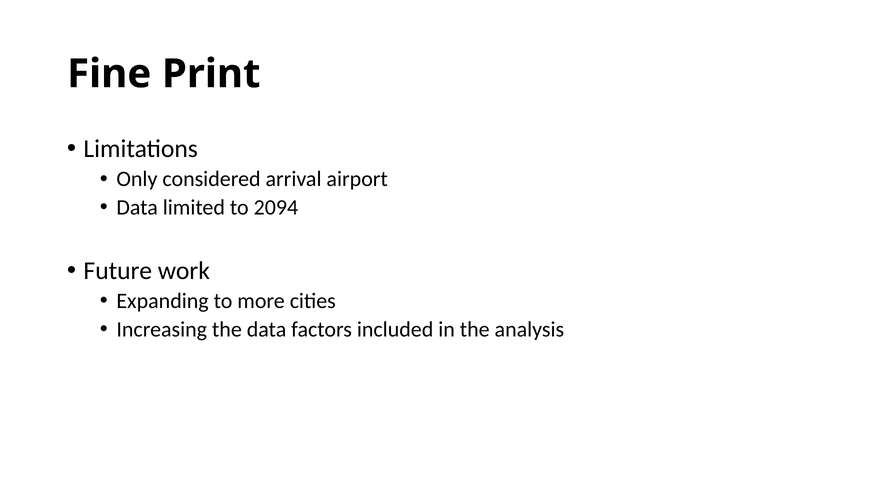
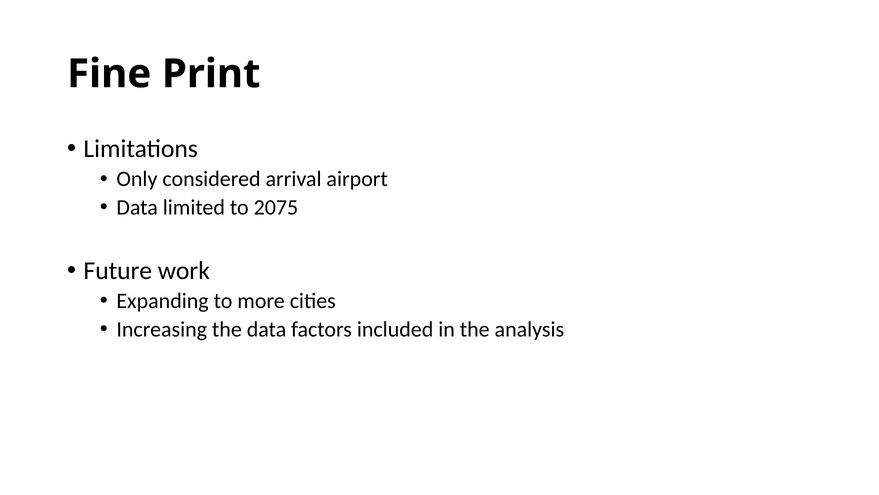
2094: 2094 -> 2075 (276, 207)
